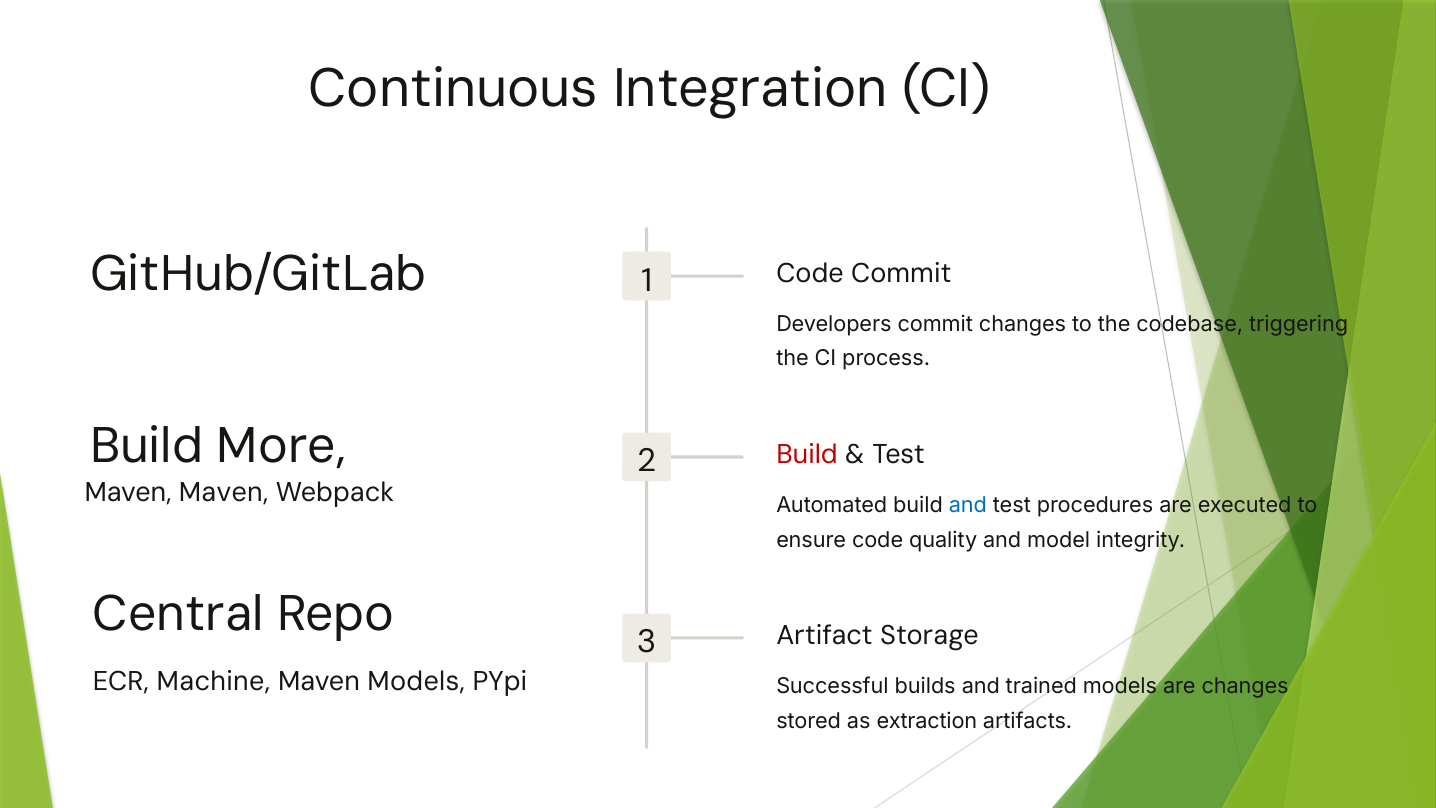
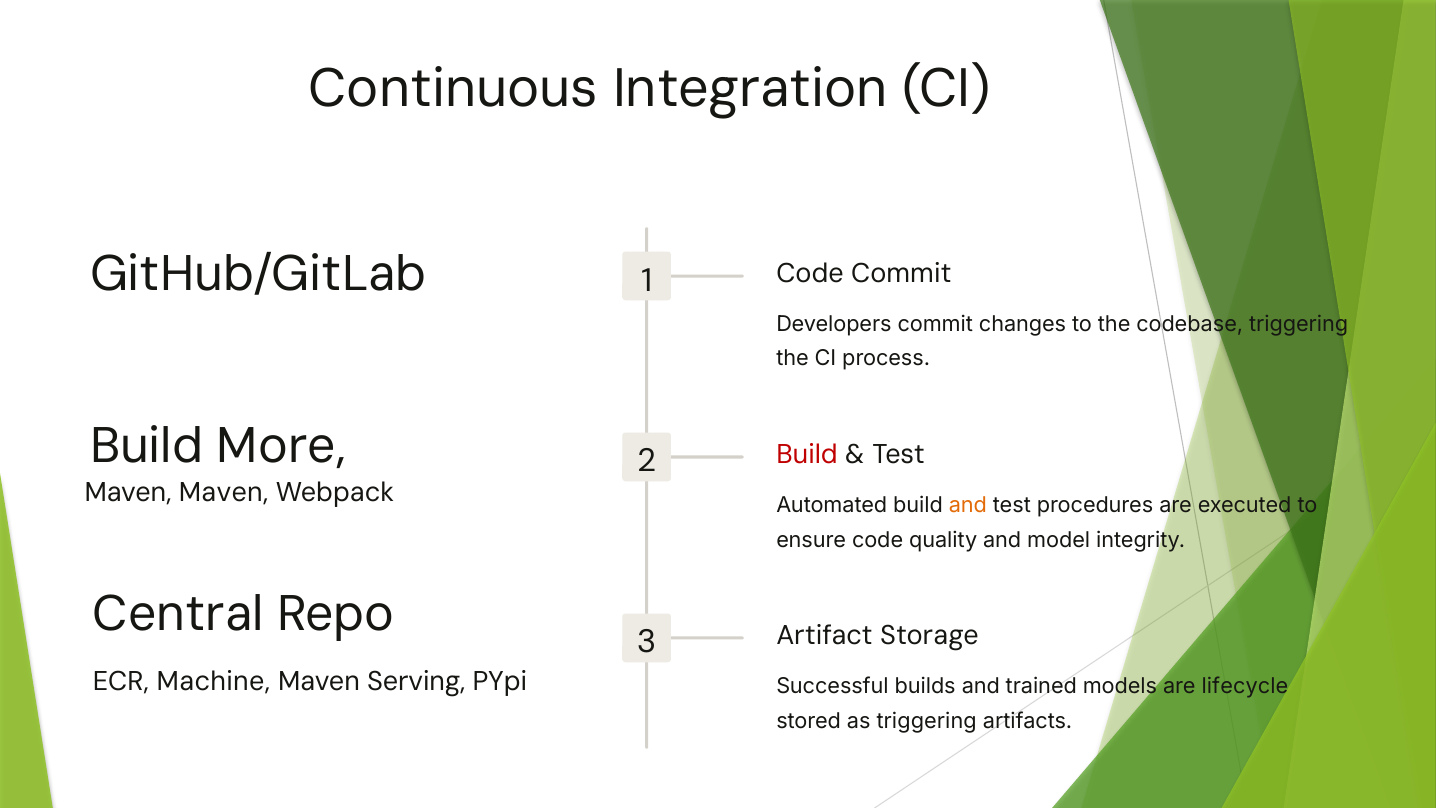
and colour: blue -> orange (968, 505)
Maven Models: Models -> Serving (416, 681)
are changes: changes -> lifecycle (1245, 686)
as extraction: extraction -> triggering (927, 721)
